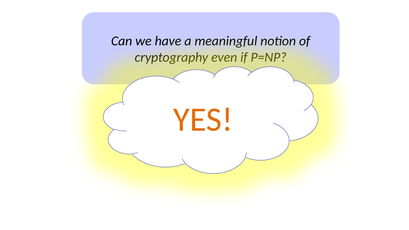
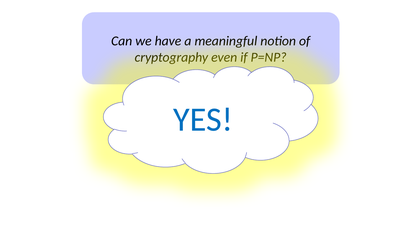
YES colour: orange -> blue (203, 120)
